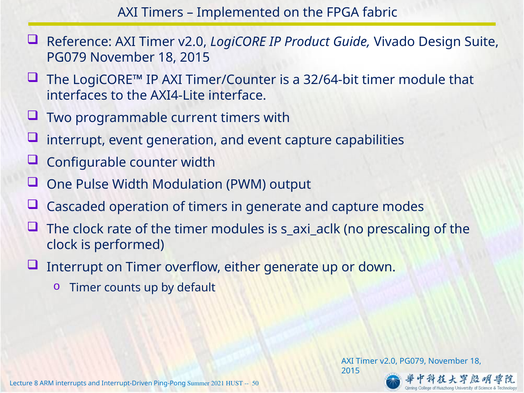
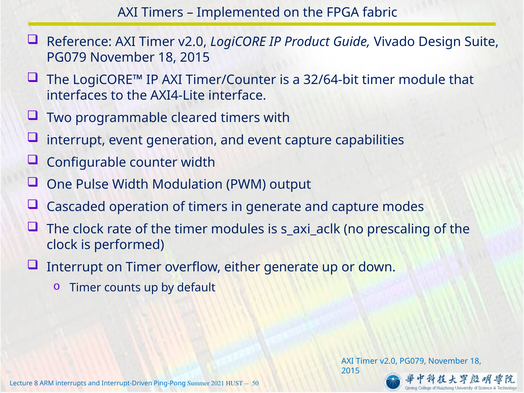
current: current -> cleared (194, 118)
